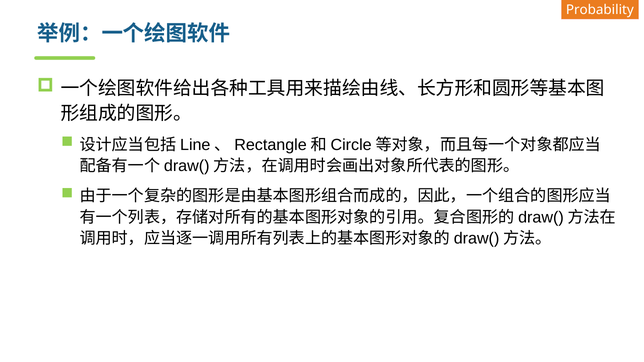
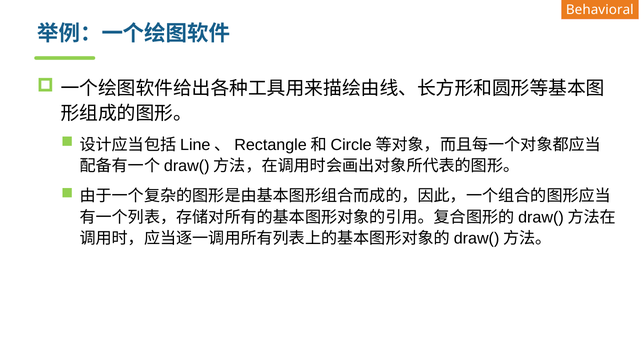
Probability: Probability -> Behavioral (600, 10)
